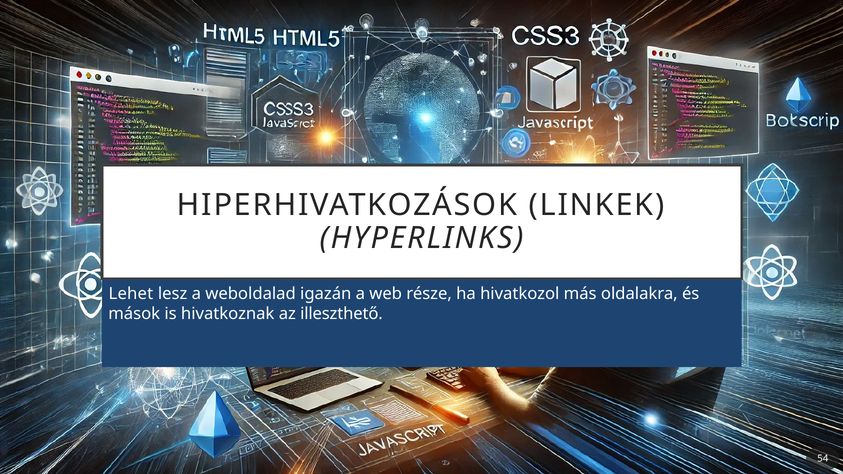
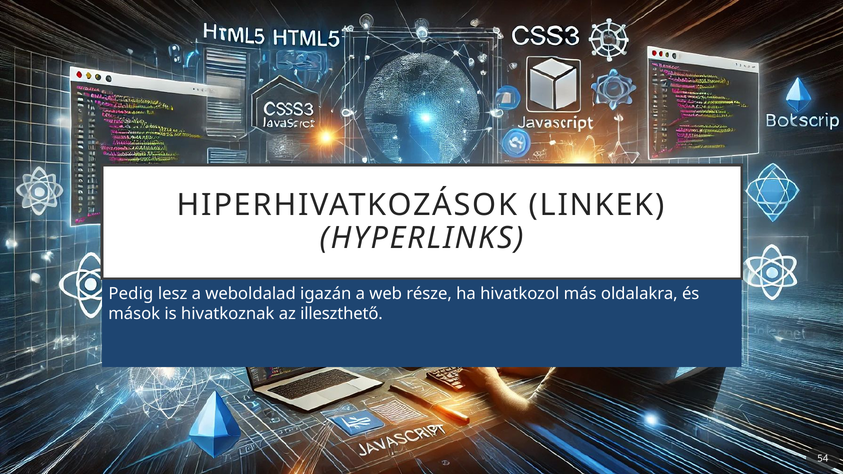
Lehet: Lehet -> Pedig (131, 294)
